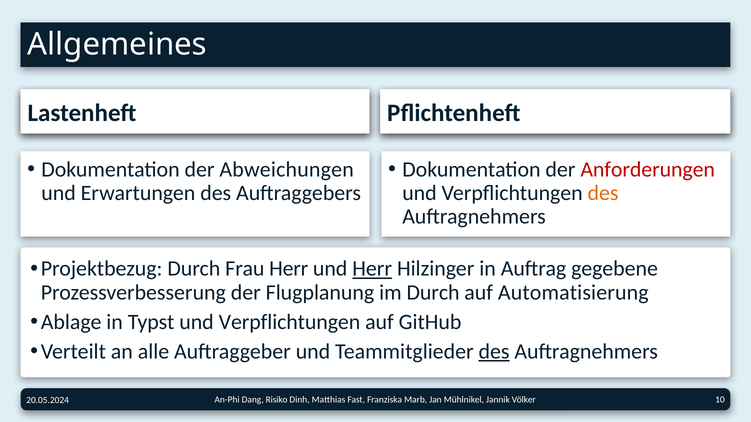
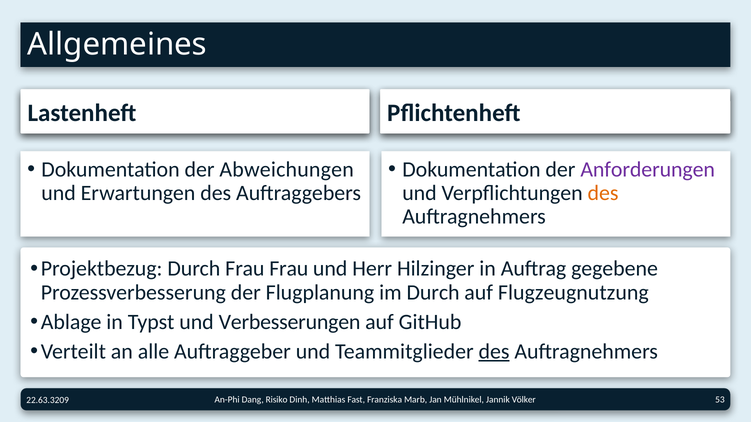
Anforderungen colour: red -> purple (648, 170)
Frau Herr: Herr -> Frau (289, 269)
Herr underline: present -> none (372, 269)
Automatisierung: Automatisierung -> Flugzeugnutzung (573, 293)
Typst und Verpflichtungen: Verpflichtungen -> Verbesserungen (290, 322)
10: 10 -> 53 (720, 400)
20.05.2024: 20.05.2024 -> 22.63.3209 (48, 400)
